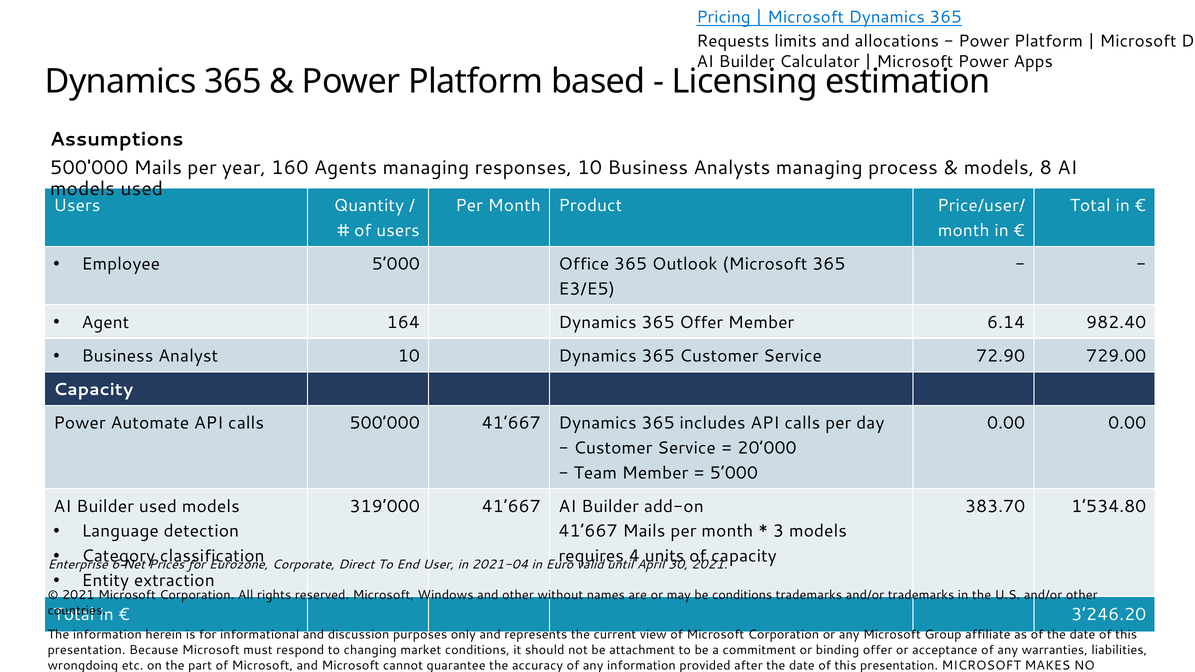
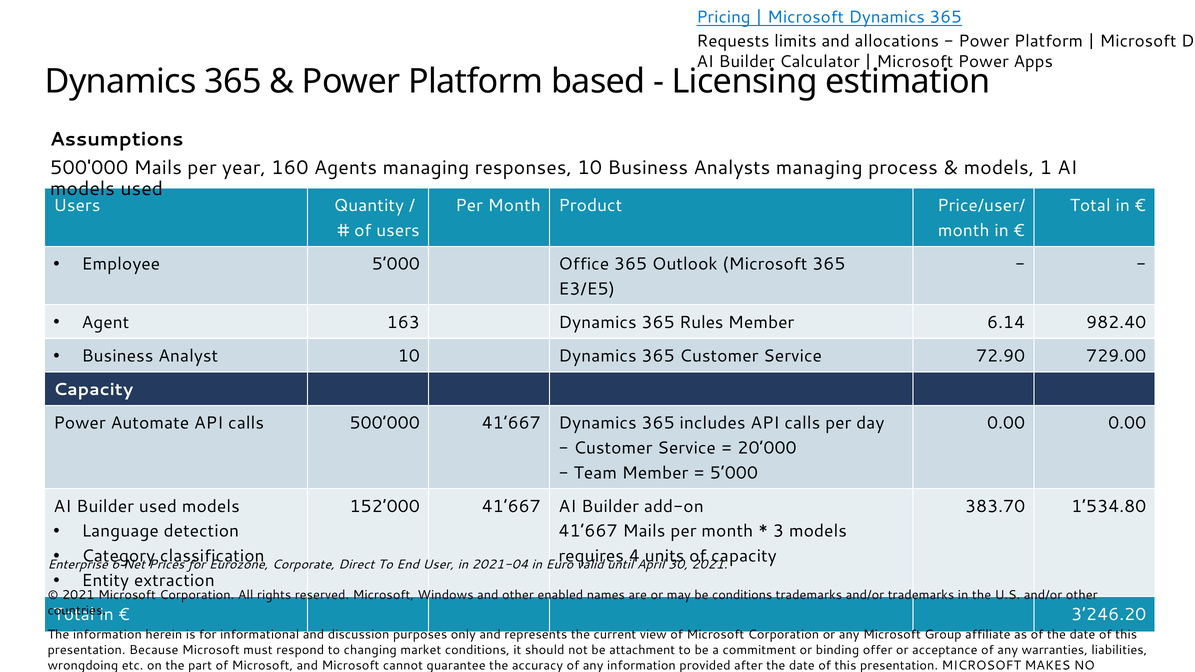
8: 8 -> 1 (1046, 168)
164: 164 -> 163 (403, 323)
365 Offer: Offer -> Rules (701, 323)
319’000: 319’000 -> 152’000 (385, 506)
without: without -> enabled (560, 595)
